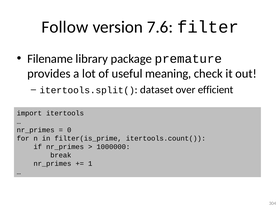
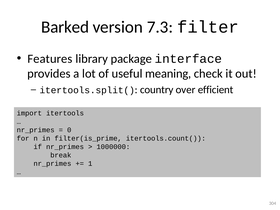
Follow: Follow -> Barked (65, 27)
7.6: 7.6 -> 7.3 (160, 27)
Filename: Filename -> Features (50, 59)
premature: premature -> interface (188, 59)
dataset: dataset -> country (157, 90)
